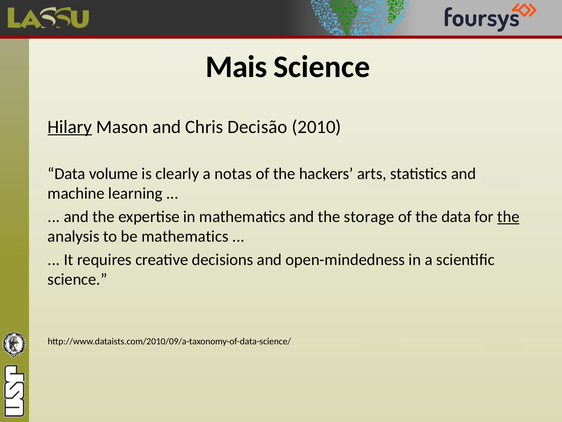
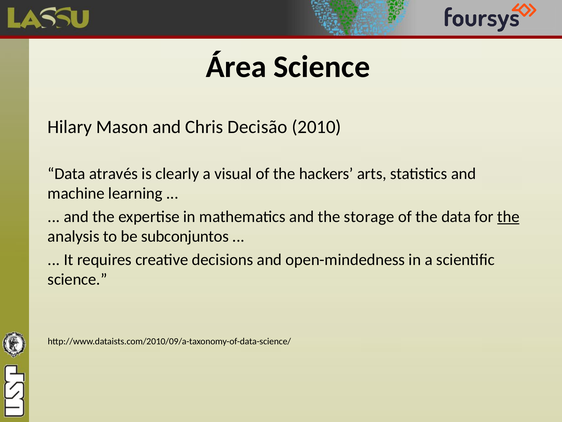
Mais: Mais -> Área (236, 67)
Hilary underline: present -> none (70, 127)
volume: volume -> através (114, 174)
notas: notas -> visual (233, 174)
be mathematics: mathematics -> subconjuntos (185, 236)
